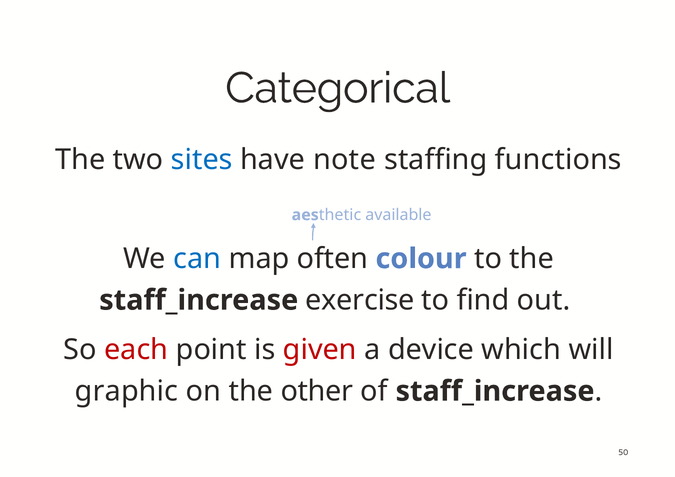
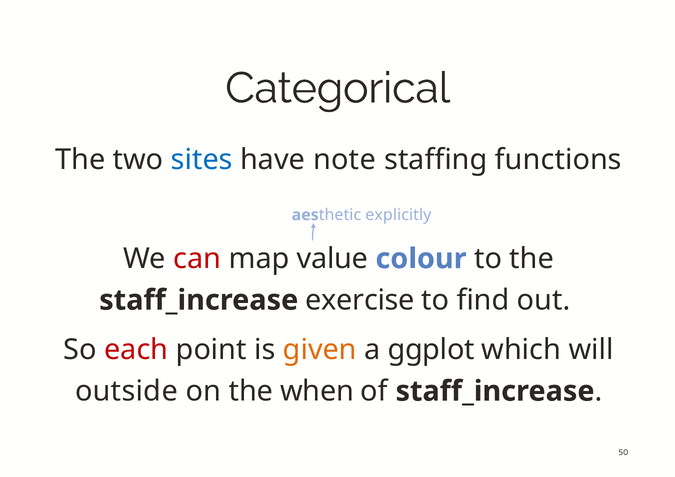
available: available -> explicitly (398, 215)
can colour: blue -> red (197, 259)
often: often -> value (333, 259)
given colour: red -> orange (320, 350)
device: device -> ggplot (431, 350)
graphic: graphic -> outside (126, 391)
other: other -> when (317, 391)
